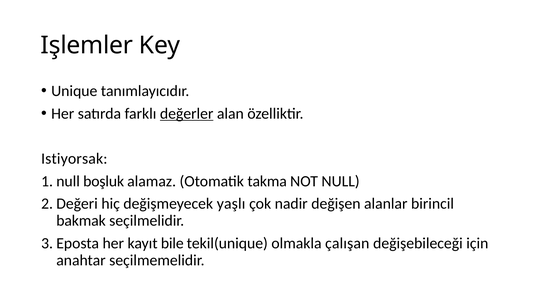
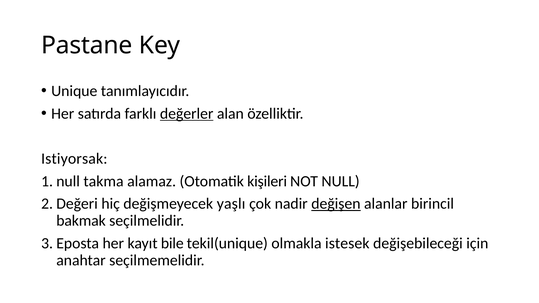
Işlemler: Işlemler -> Pastane (87, 45)
boşluk: boşluk -> takma (104, 181)
takma: takma -> kişileri (267, 181)
değişen underline: none -> present (336, 204)
çalışan: çalışan -> istesek (347, 243)
